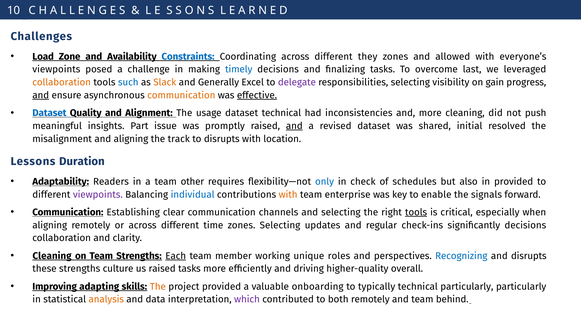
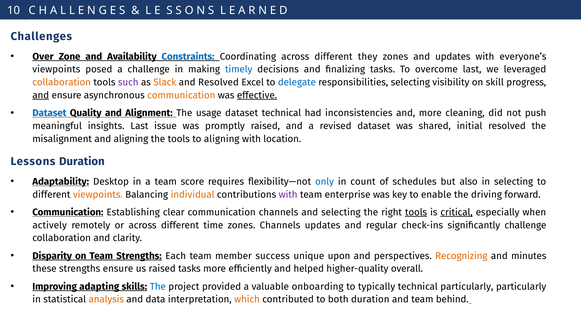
Load: Load -> Over (43, 57)
and allowed: allowed -> updates (453, 57)
such colour: blue -> purple (128, 82)
and Generally: Generally -> Resolved (218, 82)
delegate colour: purple -> blue (297, 82)
gain: gain -> skill (495, 82)
insights Part: Part -> Last (139, 126)
and underline: present -> none (294, 126)
the track: track -> tools (179, 139)
to disrupts: disrupts -> aligning (222, 139)
Readers: Readers -> Desktop (111, 182)
other: other -> score (192, 182)
check: check -> count (363, 182)
in provided: provided -> selecting (514, 182)
viewpoints colour: purple -> orange (98, 194)
individual colour: blue -> orange (193, 194)
with colour: orange -> purple (288, 194)
signals: signals -> driving (486, 194)
critical underline: none -> present (457, 212)
aligning: aligning -> actively (50, 225)
zones Selecting: Selecting -> Channels (280, 225)
significantly decisions: decisions -> challenge (525, 225)
Cleaning: Cleaning -> Disparity (52, 256)
Each underline: present -> none (176, 256)
working: working -> success (273, 256)
roles: roles -> upon (339, 256)
Recognizing colour: blue -> orange (461, 256)
and disrupts: disrupts -> minutes (529, 256)
strengths culture: culture -> ensure (118, 269)
driving: driving -> helped (309, 269)
The colour: orange -> blue (158, 286)
which colour: purple -> orange (247, 299)
both remotely: remotely -> duration (370, 299)
